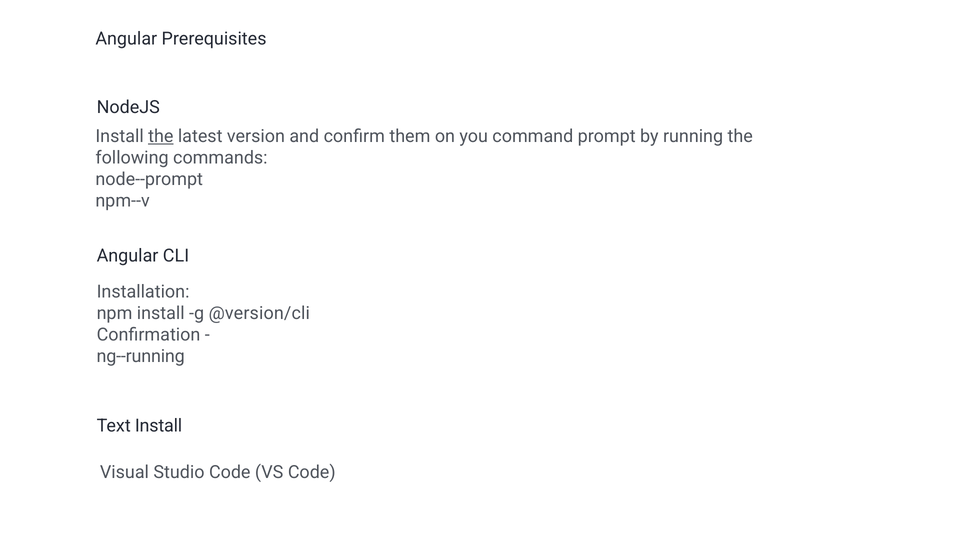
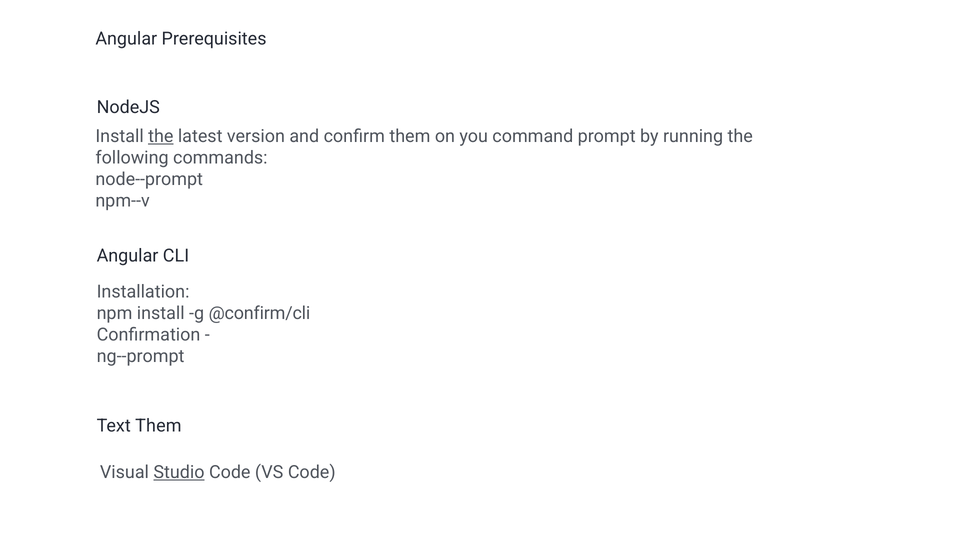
@version/cli: @version/cli -> @confirm/cli (259, 313)
ng--running: ng--running -> ng--prompt (141, 356)
Text Install: Install -> Them (158, 426)
Studio underline: none -> present (179, 472)
